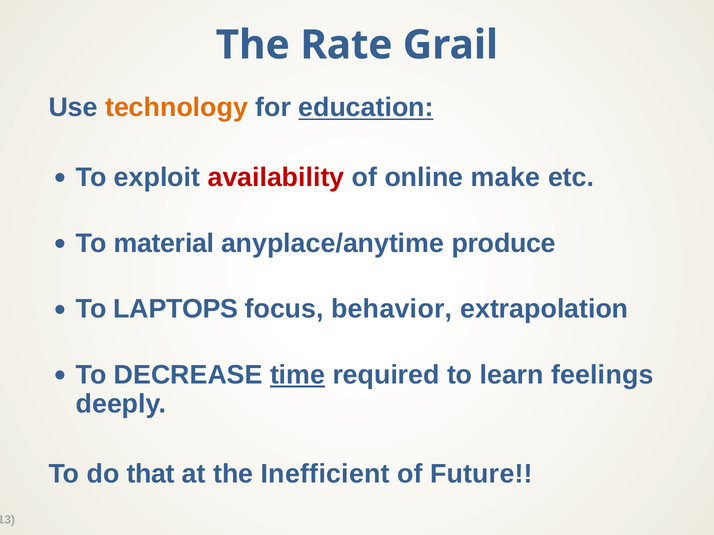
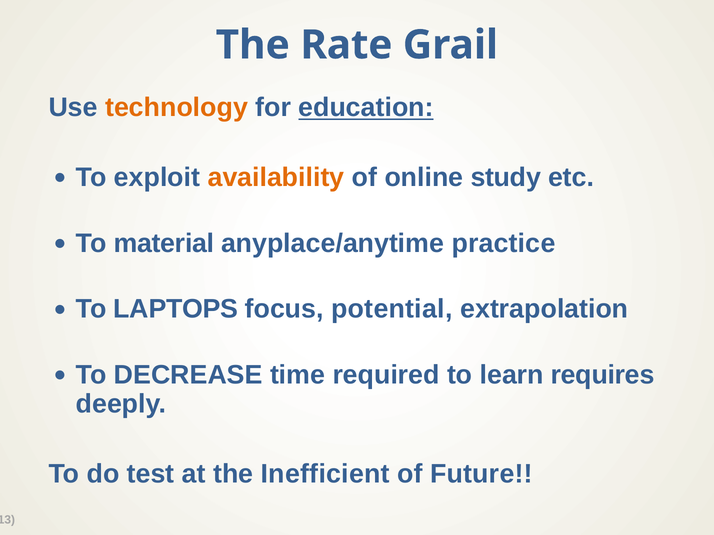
availability colour: red -> orange (276, 178)
make: make -> study (506, 178)
produce: produce -> practice (504, 244)
behavior: behavior -> potential (392, 309)
time underline: present -> none (298, 375)
feelings: feelings -> requires (603, 375)
that: that -> test (151, 474)
